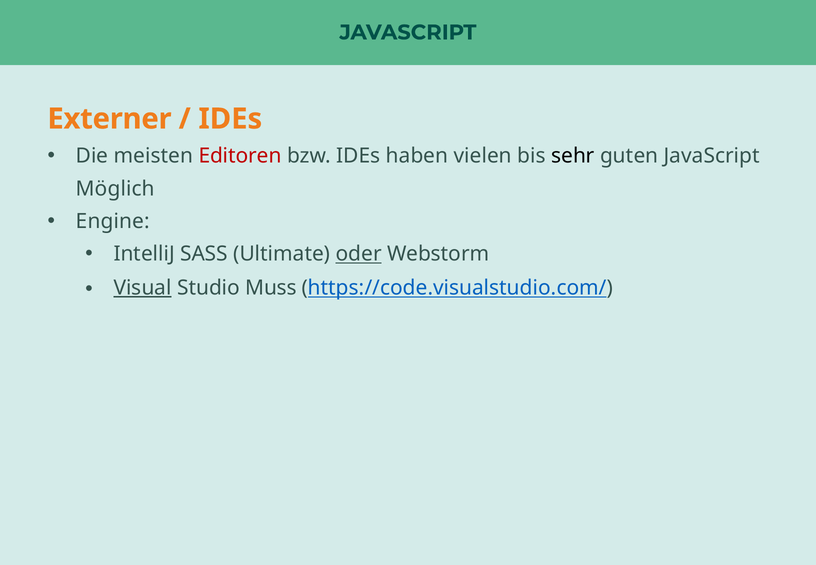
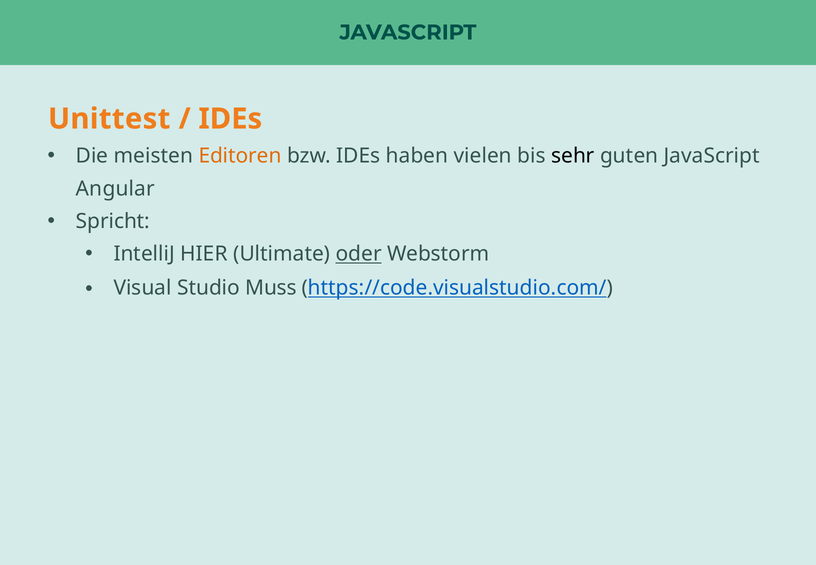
Externer: Externer -> Unittest (109, 119)
Editoren colour: red -> orange (240, 156)
Möglich: Möglich -> Angular (115, 189)
Engine: Engine -> Spricht (113, 221)
SASS: SASS -> HIER (204, 254)
Visual underline: present -> none (143, 288)
